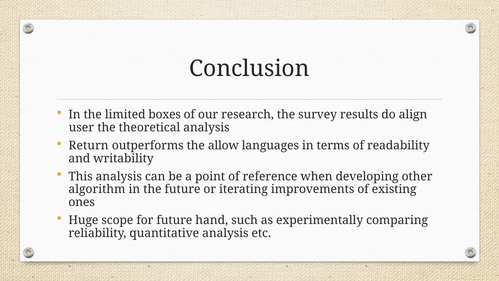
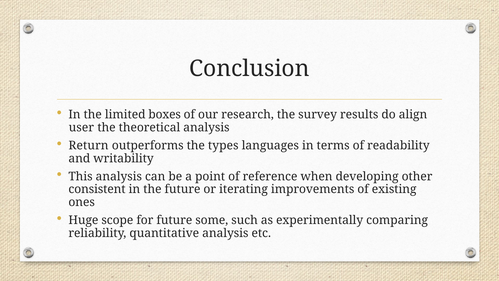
allow: allow -> types (223, 145)
algorithm: algorithm -> consistent (97, 189)
hand: hand -> some (212, 220)
